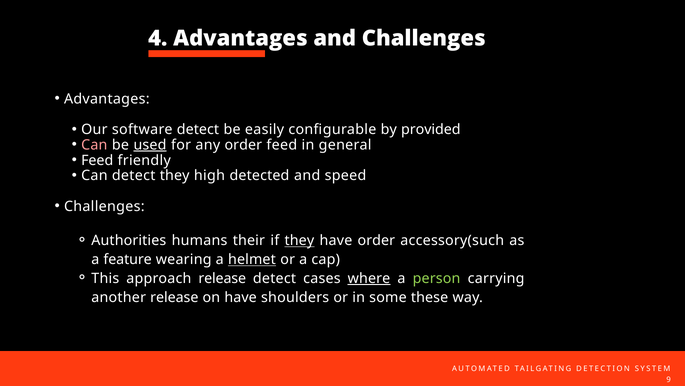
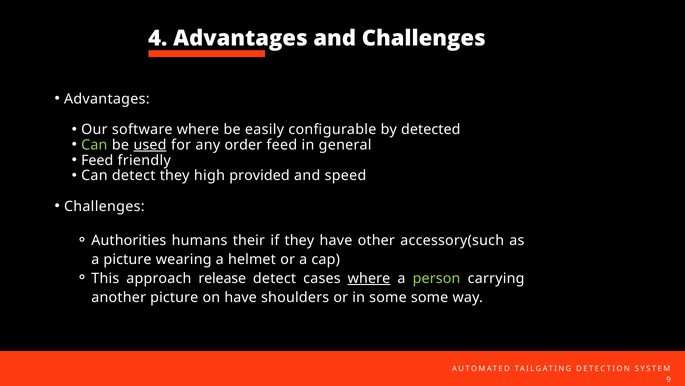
software detect: detect -> where (198, 129)
provided: provided -> detected (431, 129)
Can colour: pink -> light green (94, 145)
detected: detected -> provided (260, 175)
they underline: present -> none (299, 240)
have order: order -> other (376, 240)
a feature: feature -> picture (127, 259)
helmet underline: present -> none (252, 259)
another release: release -> picture (174, 297)
some these: these -> some (430, 297)
